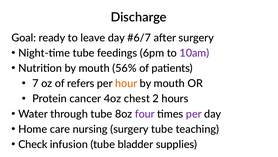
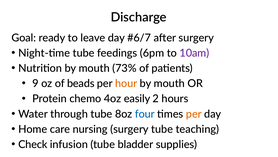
56%: 56% -> 73% (124, 68)
7: 7 -> 9 (35, 83)
refers: refers -> beads (81, 83)
cancer: cancer -> chemo (85, 98)
chest: chest -> easily (137, 98)
four colour: purple -> blue (145, 114)
per colour: purple -> orange (194, 114)
